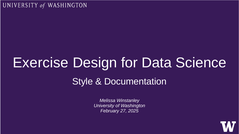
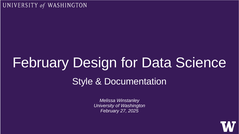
Exercise: Exercise -> February (41, 63)
